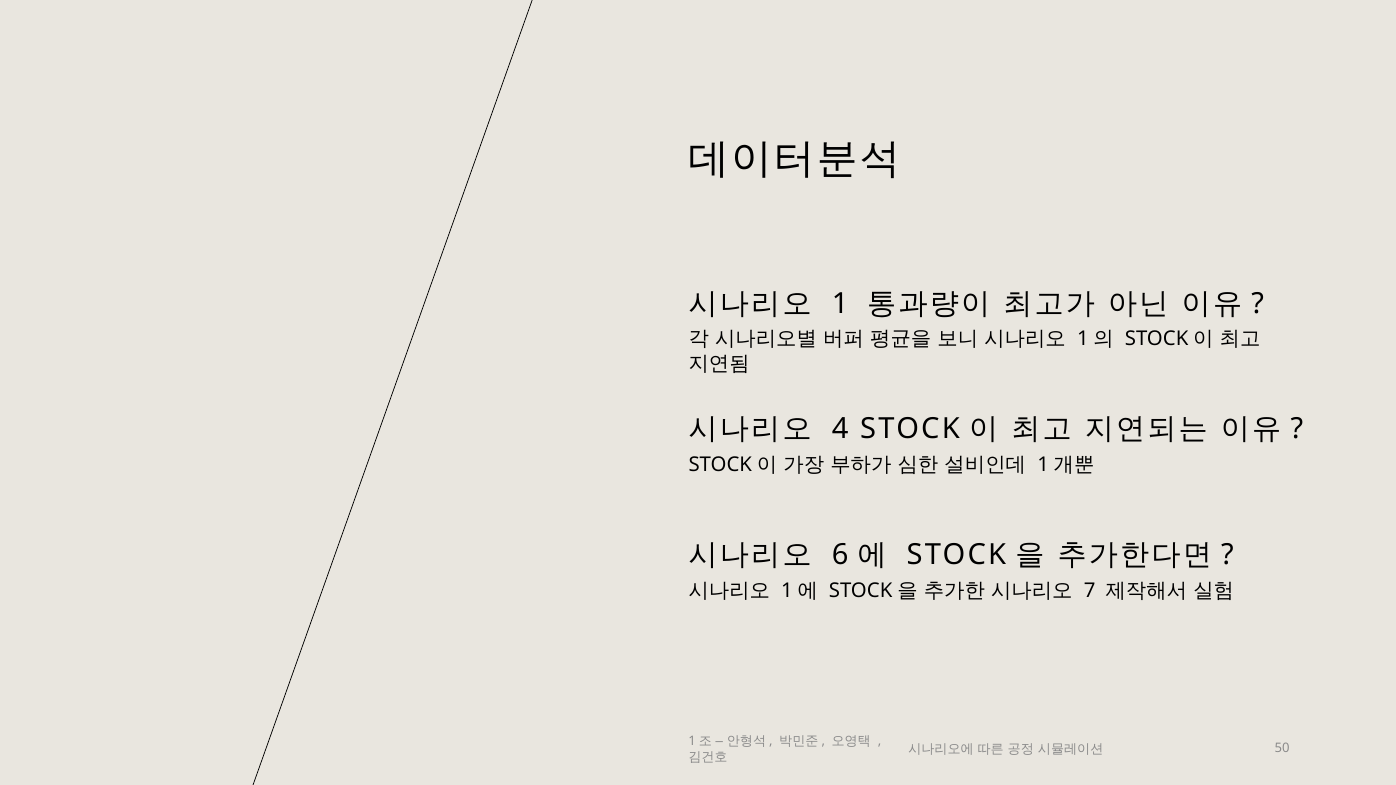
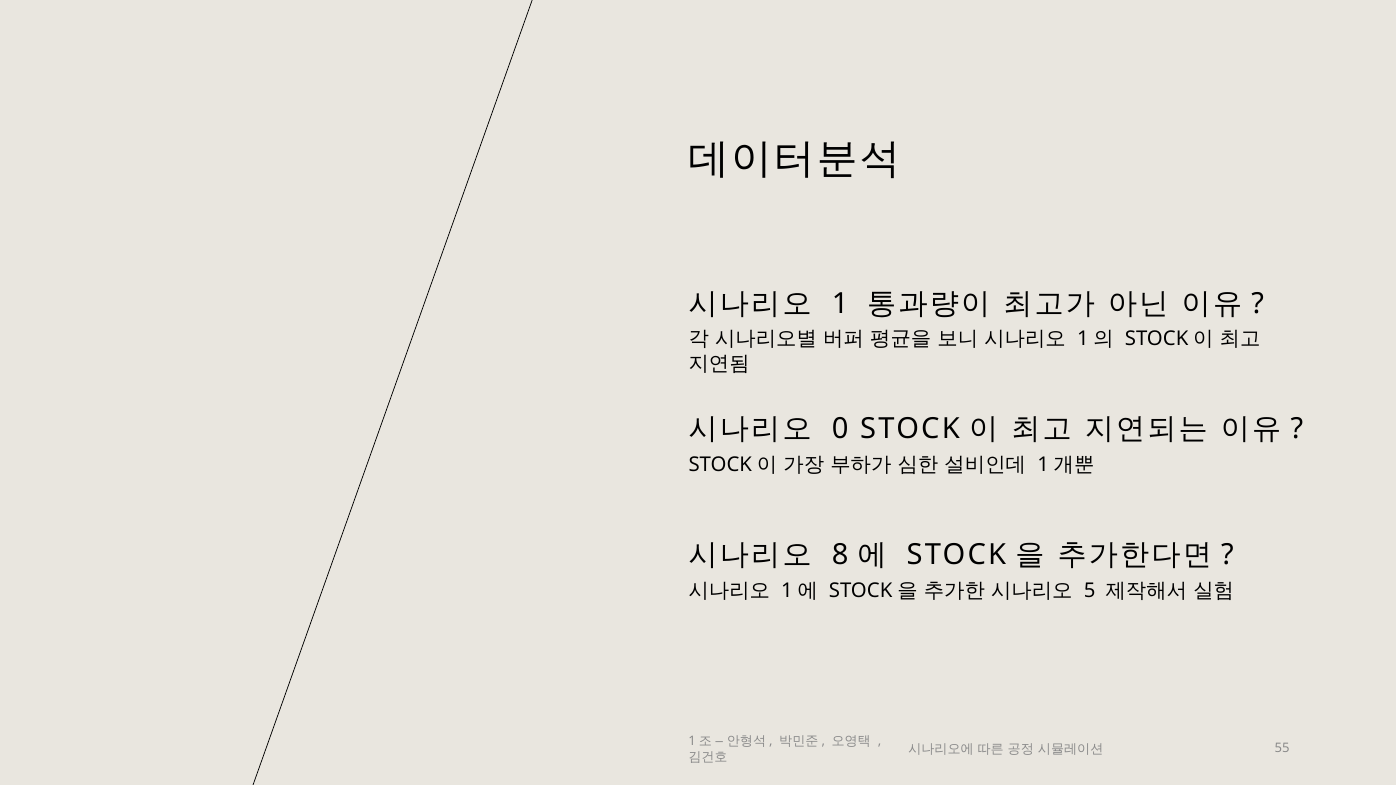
4: 4 -> 0 (840, 430)
6: 6 -> 8 (840, 555)
7: 7 -> 5 (1090, 591)
50: 50 -> 55 (1282, 749)
